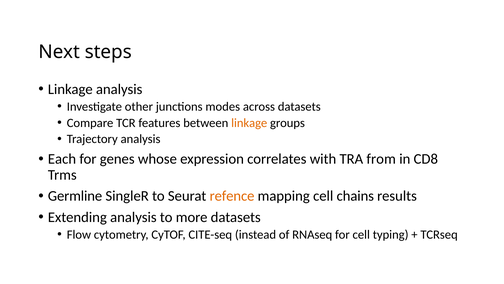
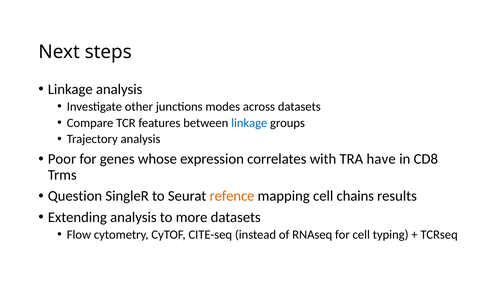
linkage colour: orange -> blue (249, 123)
Each: Each -> Poor (62, 159)
from: from -> have (381, 159)
Germline: Germline -> Question (75, 196)
